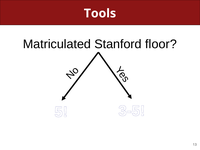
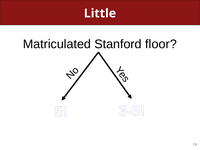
Tools: Tools -> Little (100, 13)
